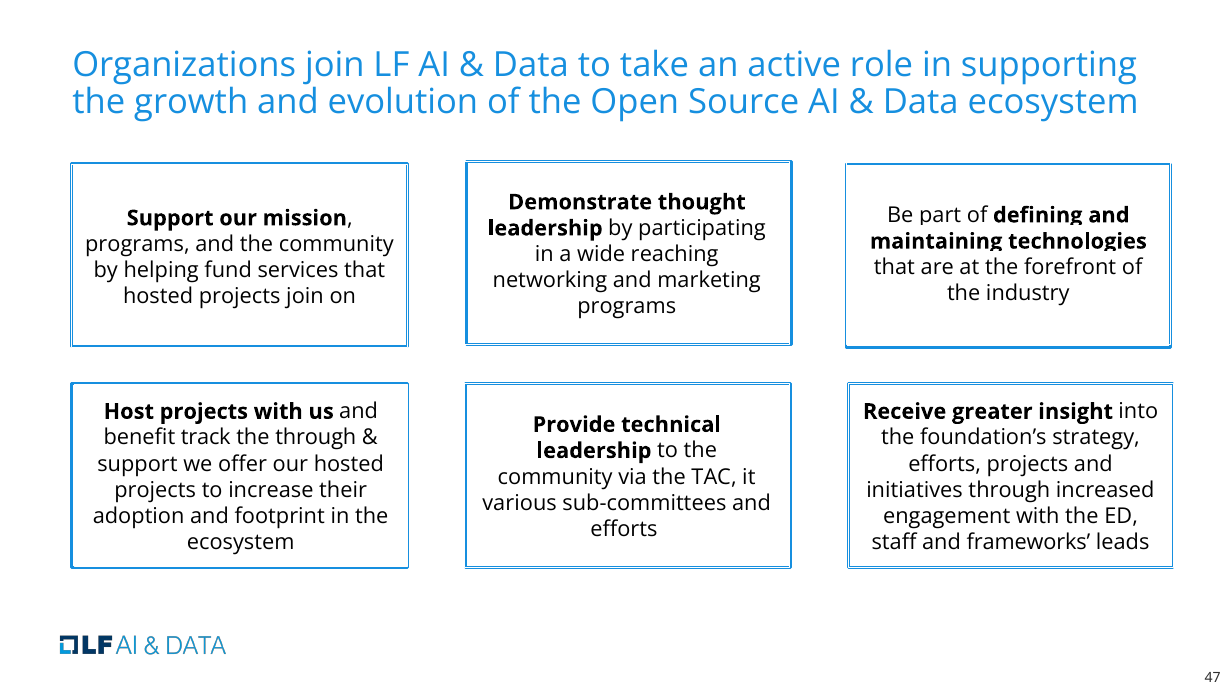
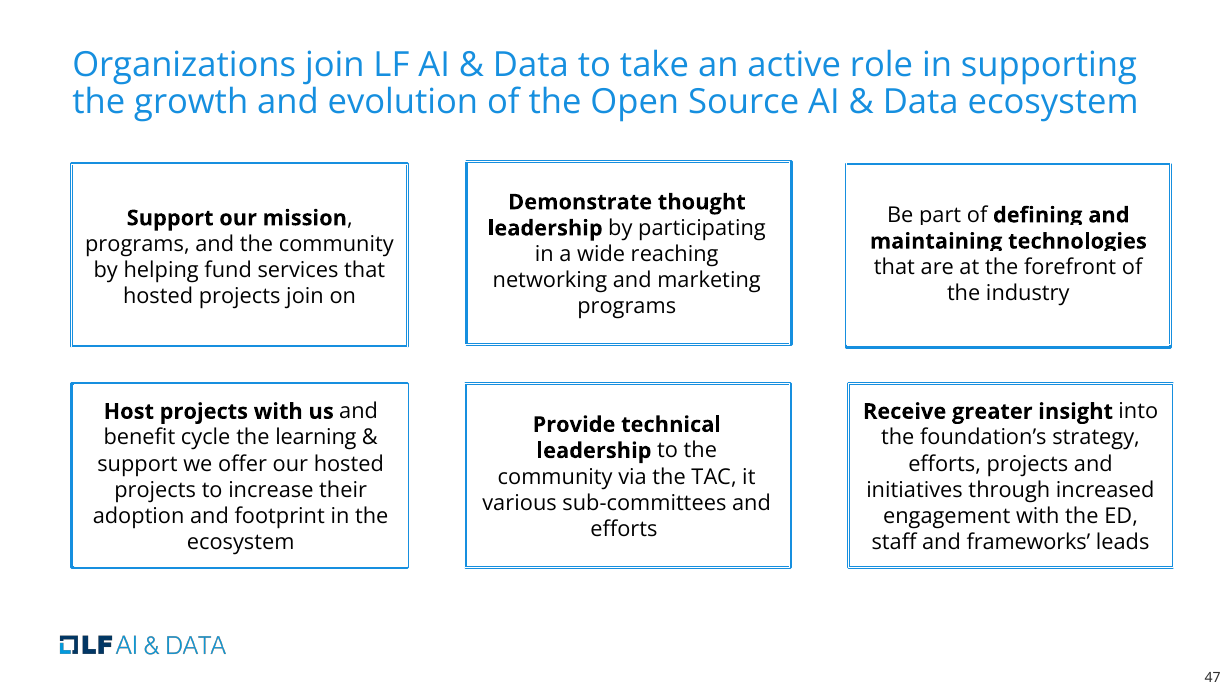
track: track -> cycle (206, 438)
the through: through -> learning (316, 438)
